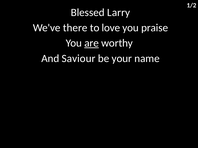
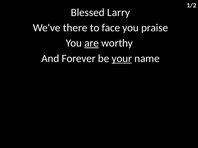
love: love -> face (111, 28)
Saviour: Saviour -> Forever (79, 59)
your underline: none -> present (122, 59)
